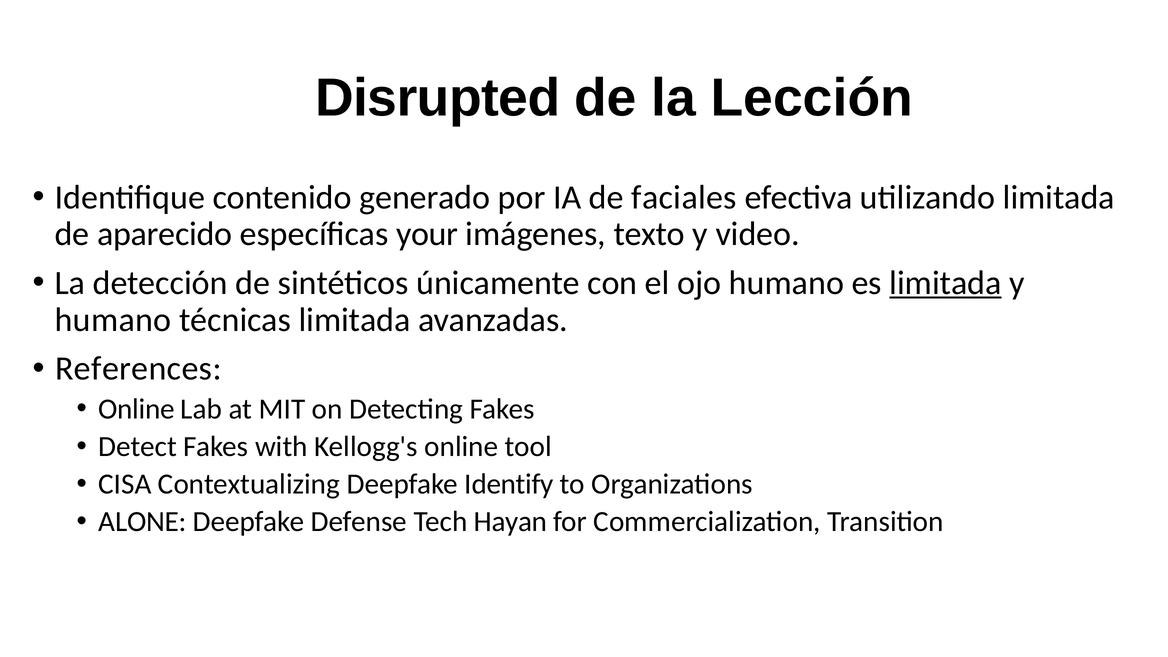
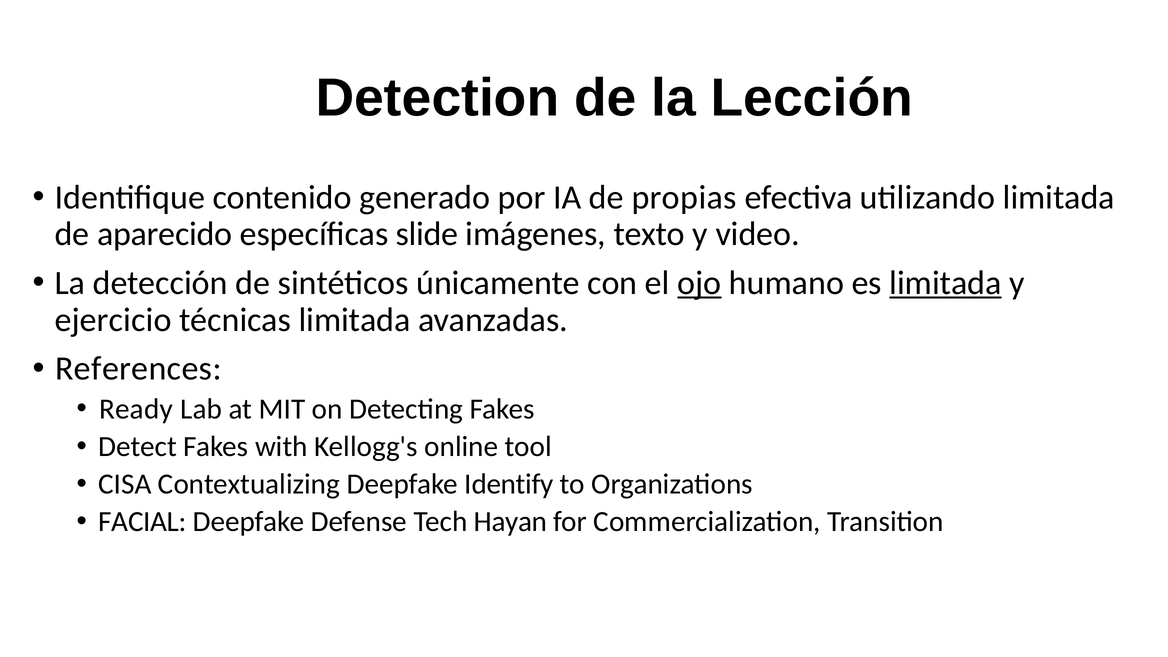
Disrupted: Disrupted -> Detection (437, 98)
faciales: faciales -> propias (684, 197)
your: your -> slide (427, 234)
ojo underline: none -> present (699, 283)
humano: humano -> ejercicio (113, 320)
Online: Online -> Ready (136, 409)
ALONE: ALONE -> FACIAL (143, 522)
